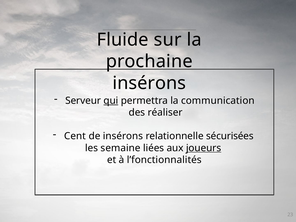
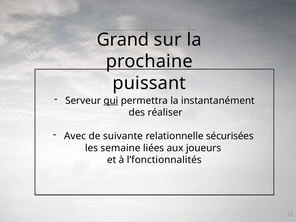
Fluide: Fluide -> Grand (123, 40)
insérons: insérons -> puissant (149, 83)
communication: communication -> instantanément (218, 101)
Cent: Cent -> Avec (75, 136)
de insérons: insérons -> suivante (123, 136)
joueurs underline: present -> none (204, 148)
